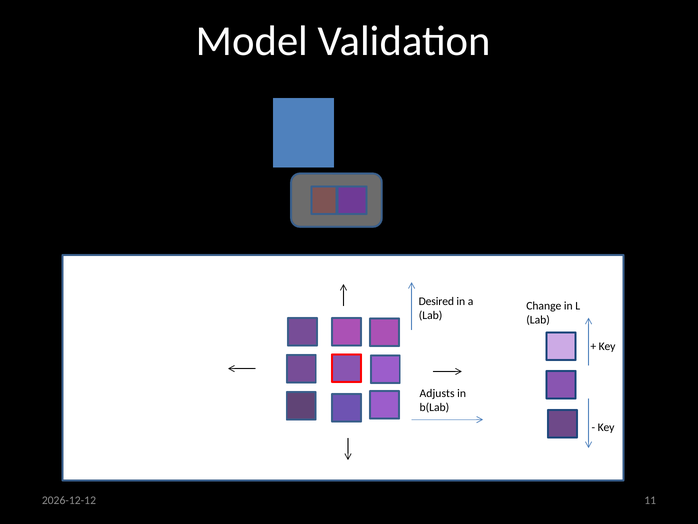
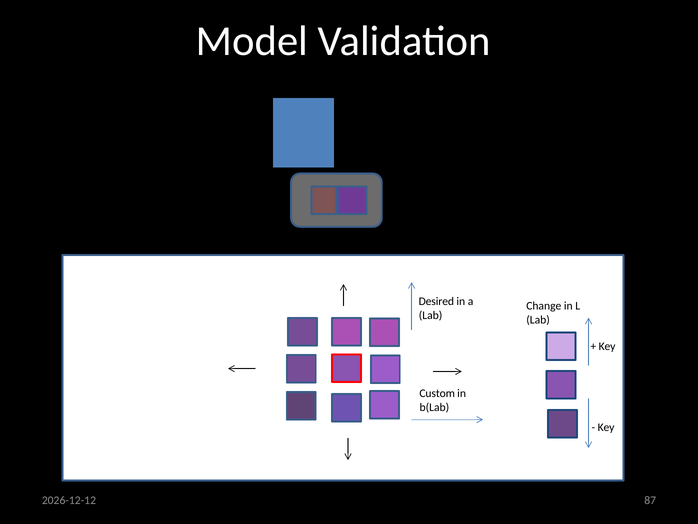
Adjusts: Adjusts -> Custom (437, 393)
11: 11 -> 87 (650, 500)
